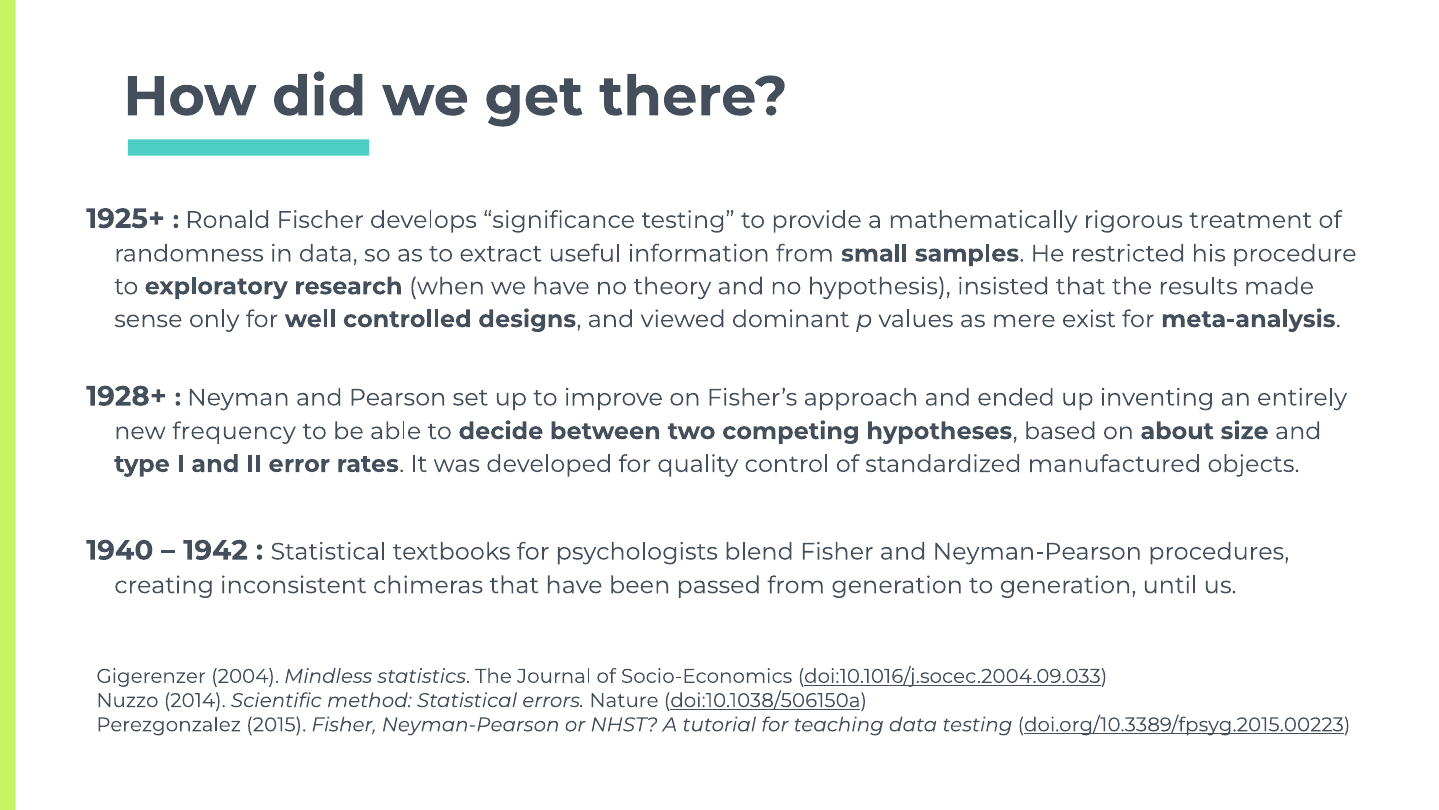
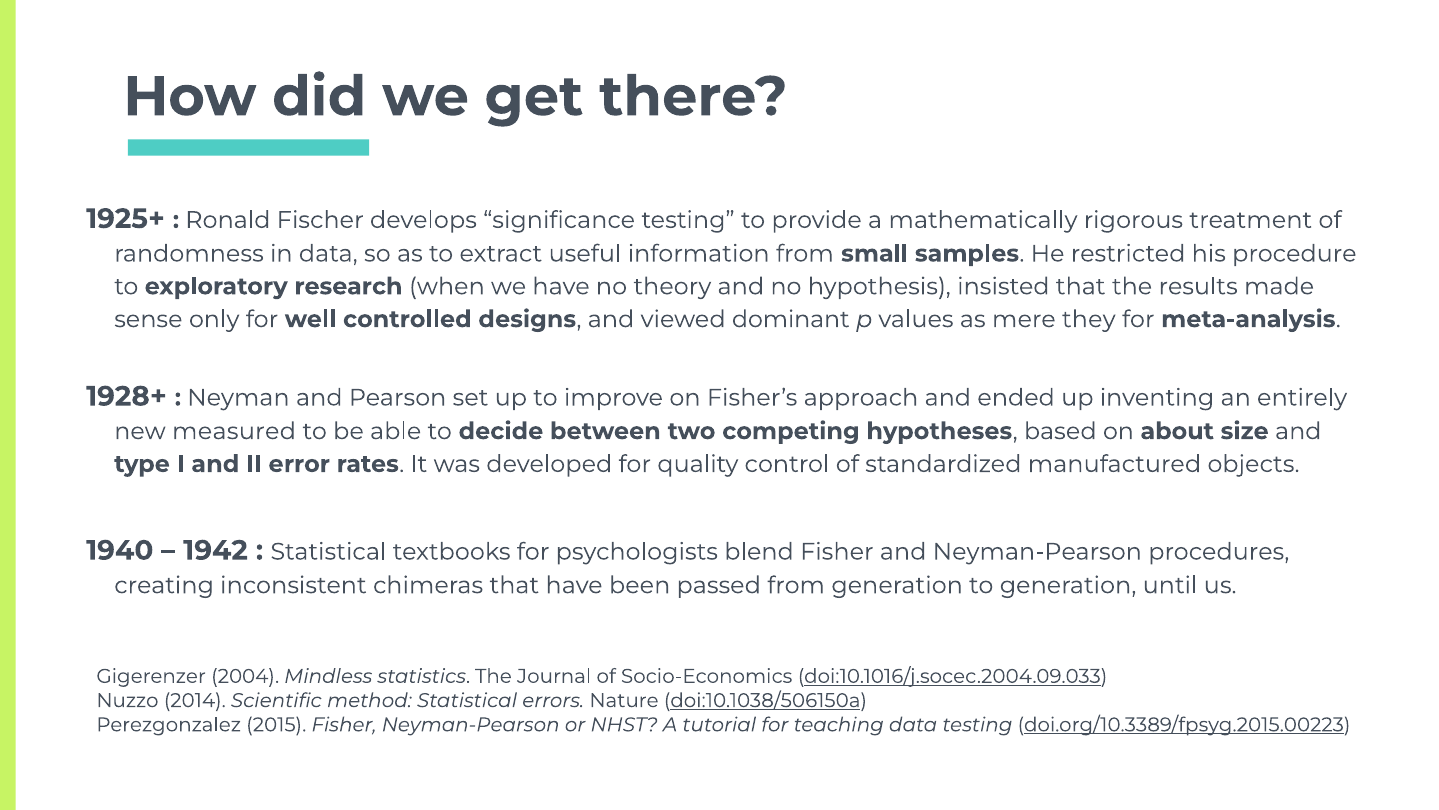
exist: exist -> they (1089, 319)
frequency: frequency -> measured (234, 431)
